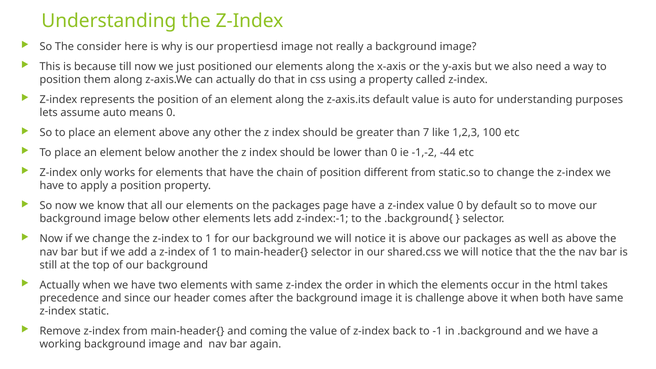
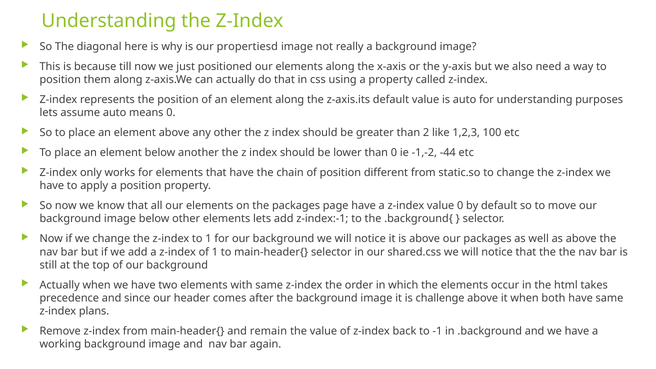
consider: consider -> diagonal (99, 47)
7: 7 -> 2 (426, 133)
static: static -> plans (94, 311)
coming: coming -> remain (268, 331)
